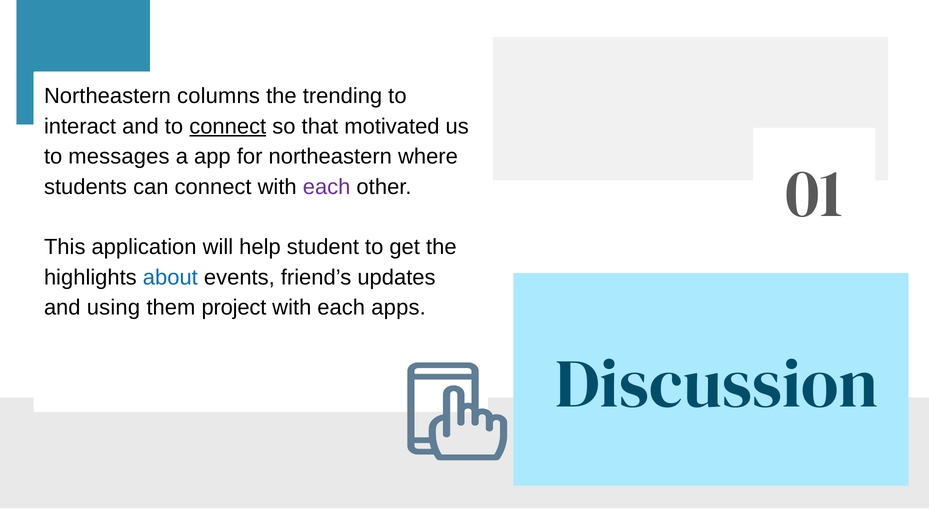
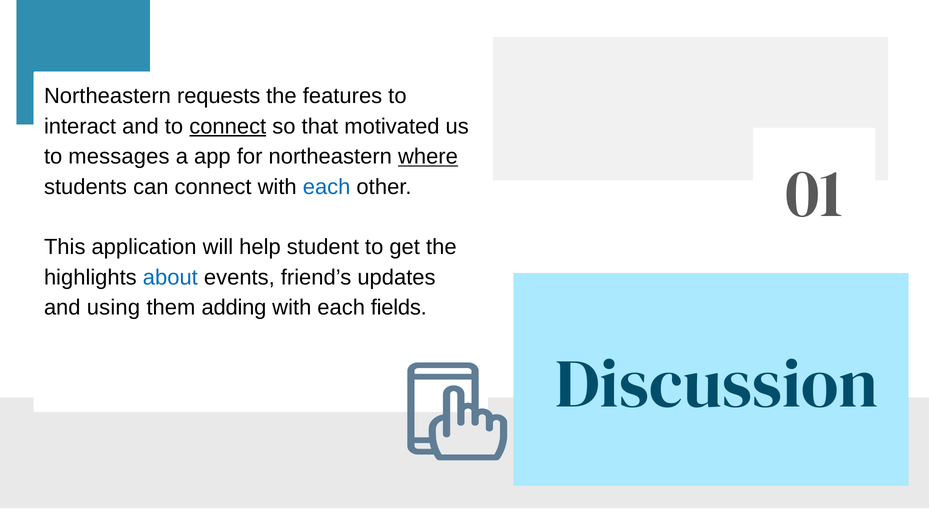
columns: columns -> requests (219, 96)
trending: trending -> features (343, 96)
where underline: none -> present (428, 157)
each colour: purple -> blue (327, 187)
project: project -> adding (234, 308)
apps: apps -> fields (399, 308)
